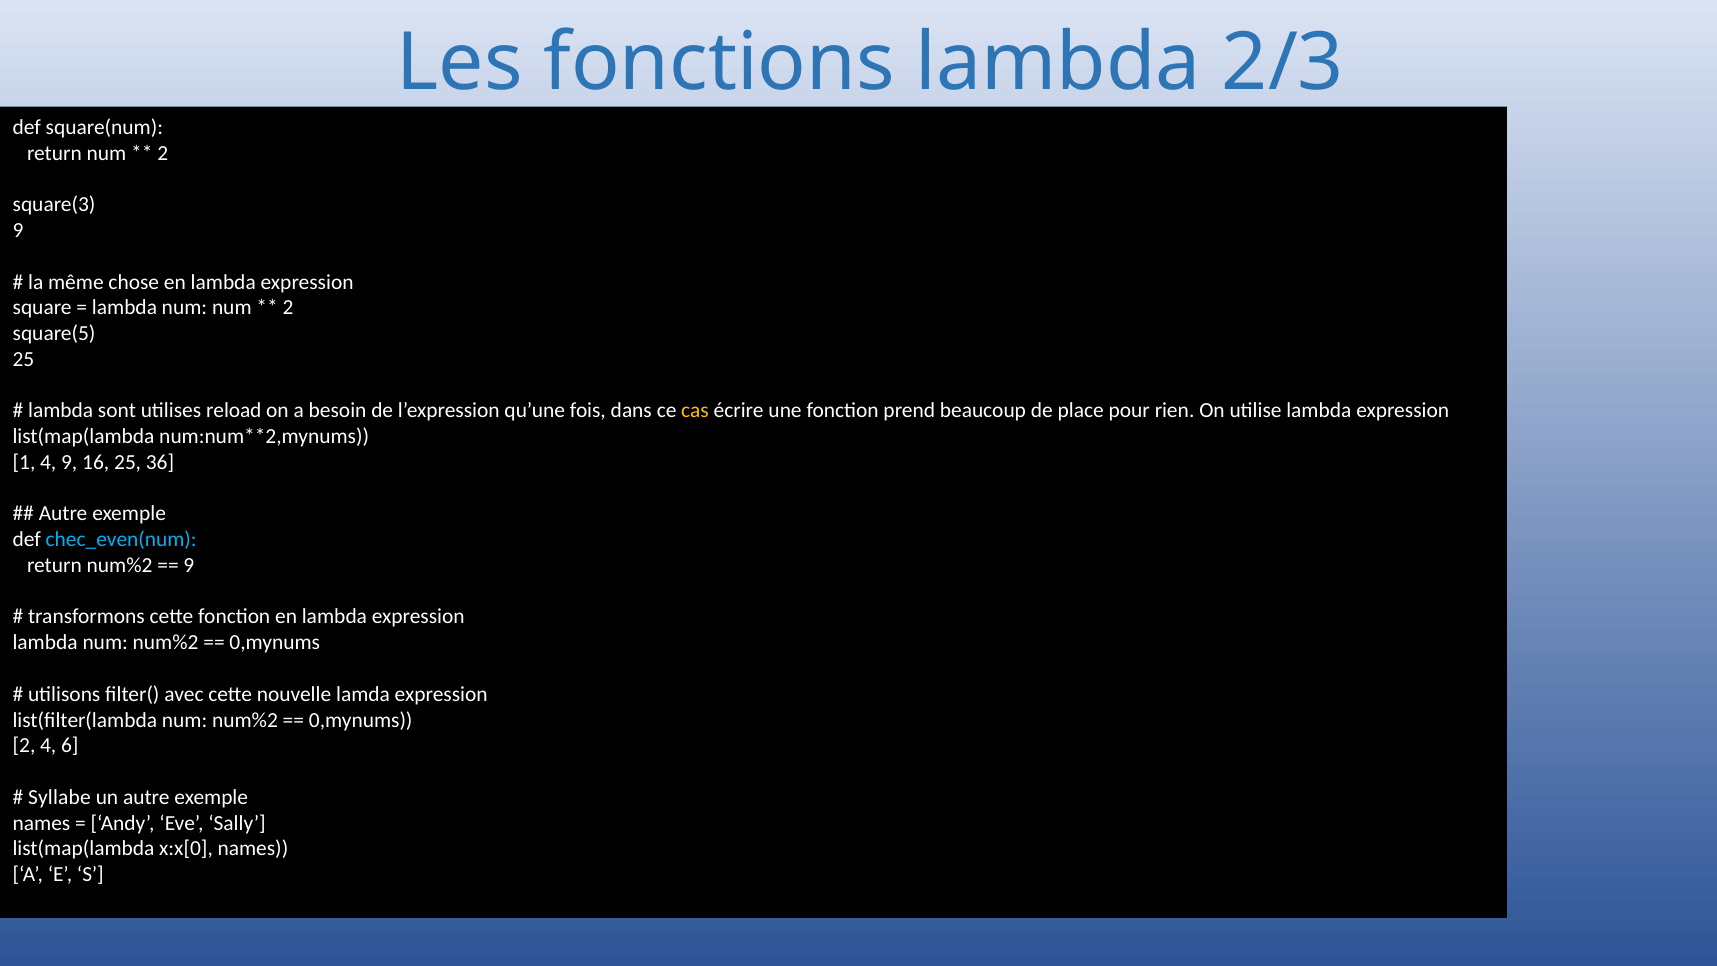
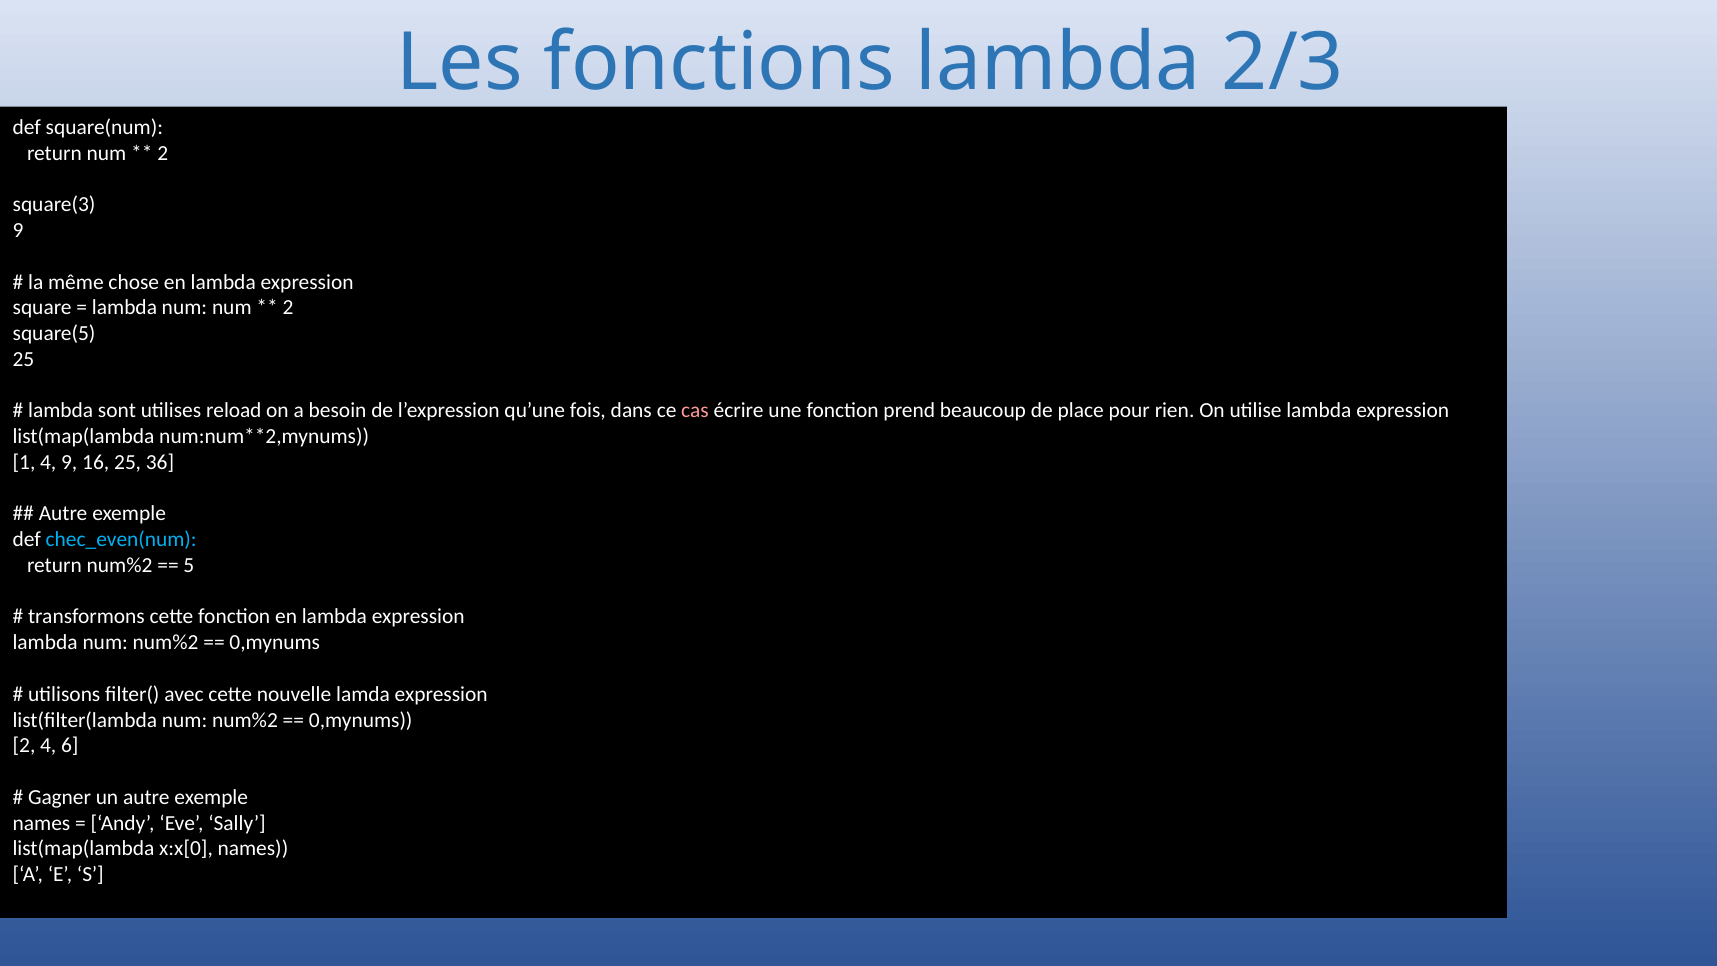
cas colour: yellow -> pink (695, 411)
9: 9 -> 5 (189, 565)
Syllabe: Syllabe -> Gagner (60, 797)
